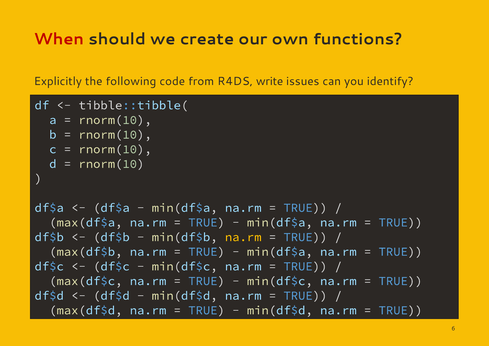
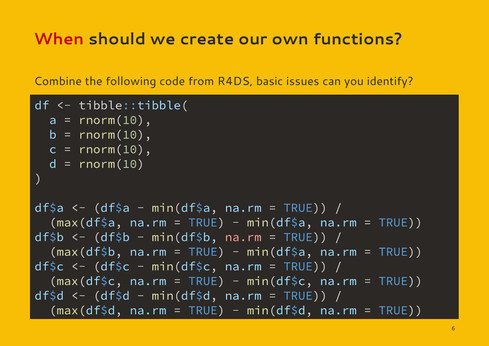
Explicitly: Explicitly -> Combine (58, 81)
write: write -> basic (270, 81)
na.rm colour: yellow -> pink (243, 237)
